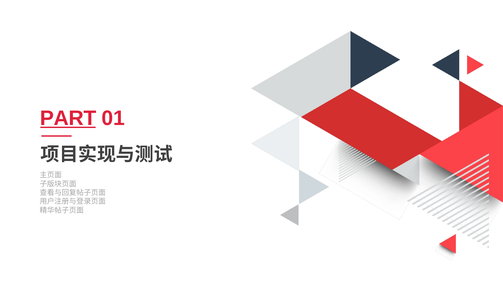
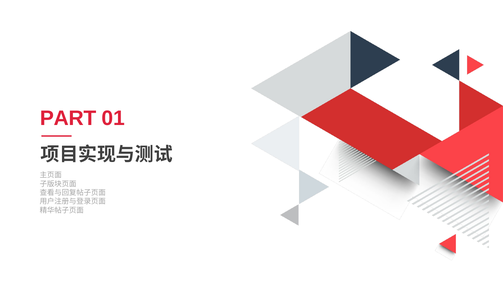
PART underline: present -> none (68, 118)
